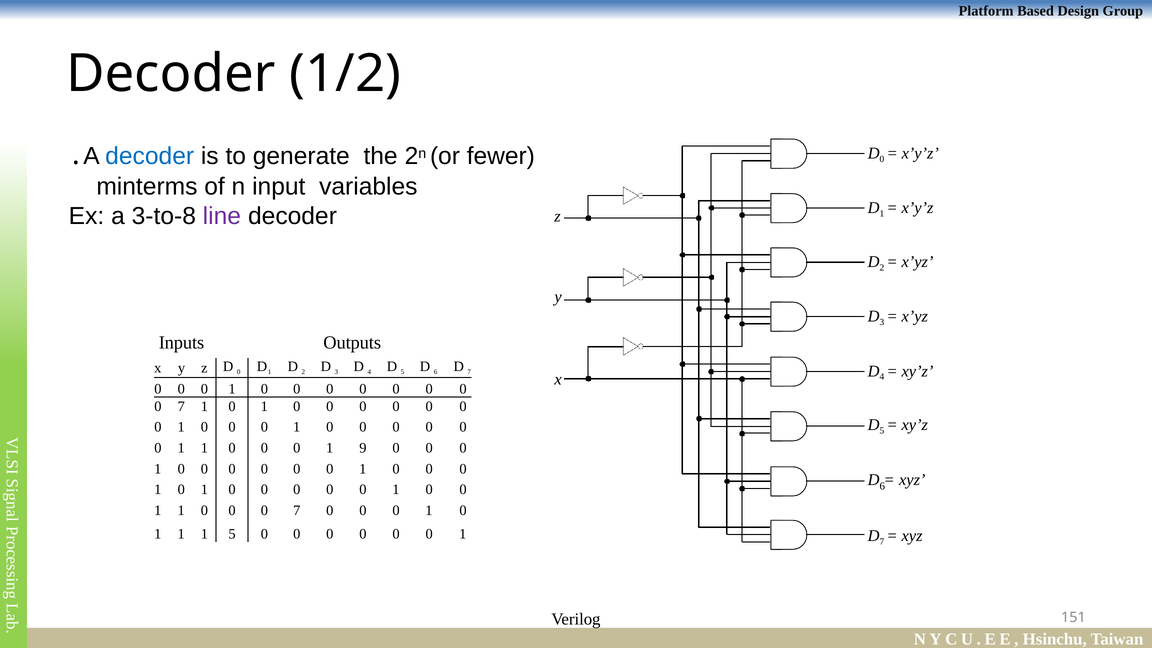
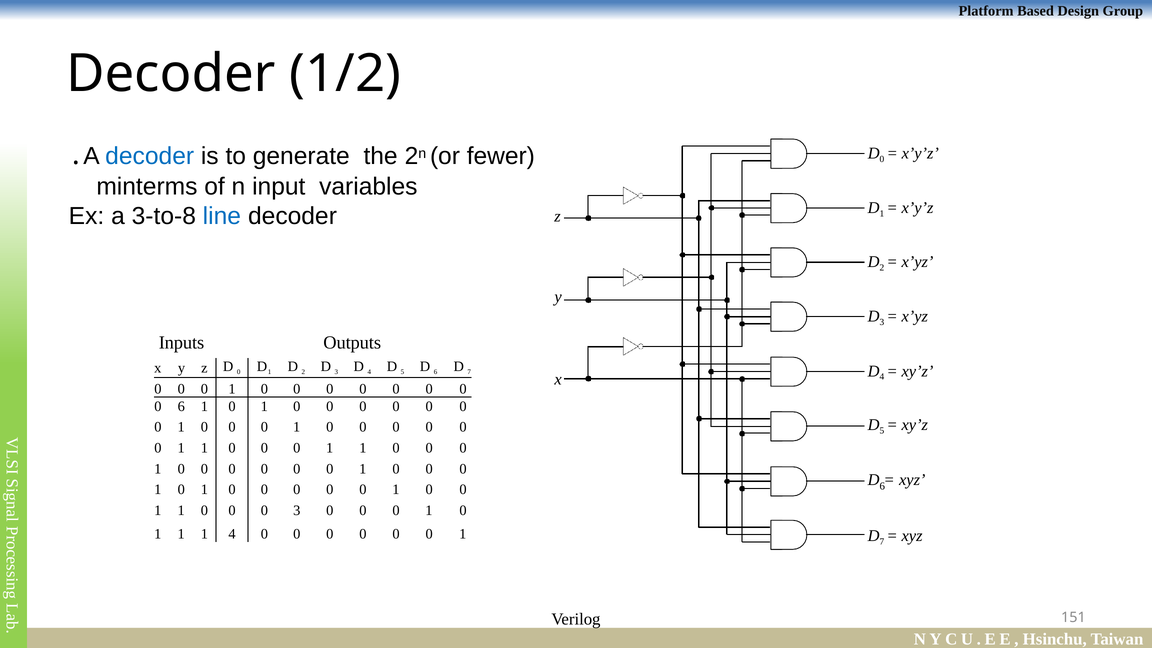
line colour: purple -> blue (222, 216)
7: 7 -> 6 (181, 406)
9: 9 -> 1 (363, 448)
7: 7 -> 3 (297, 511)
1 5: 5 -> 4 (232, 534)
